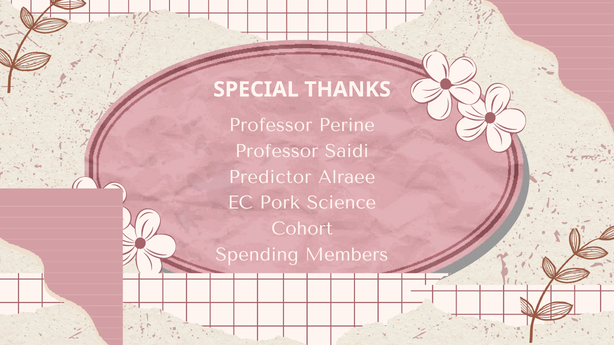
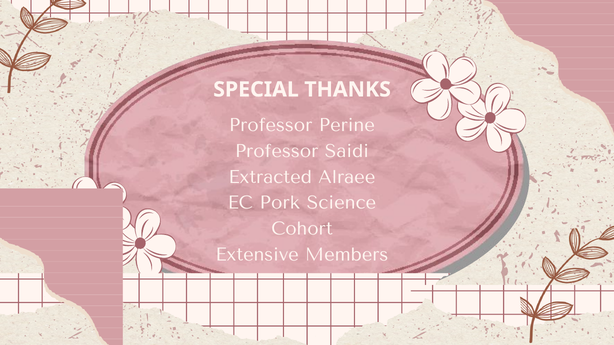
Predictor: Predictor -> Extracted (270, 177)
Spending: Spending -> Extensive (257, 255)
